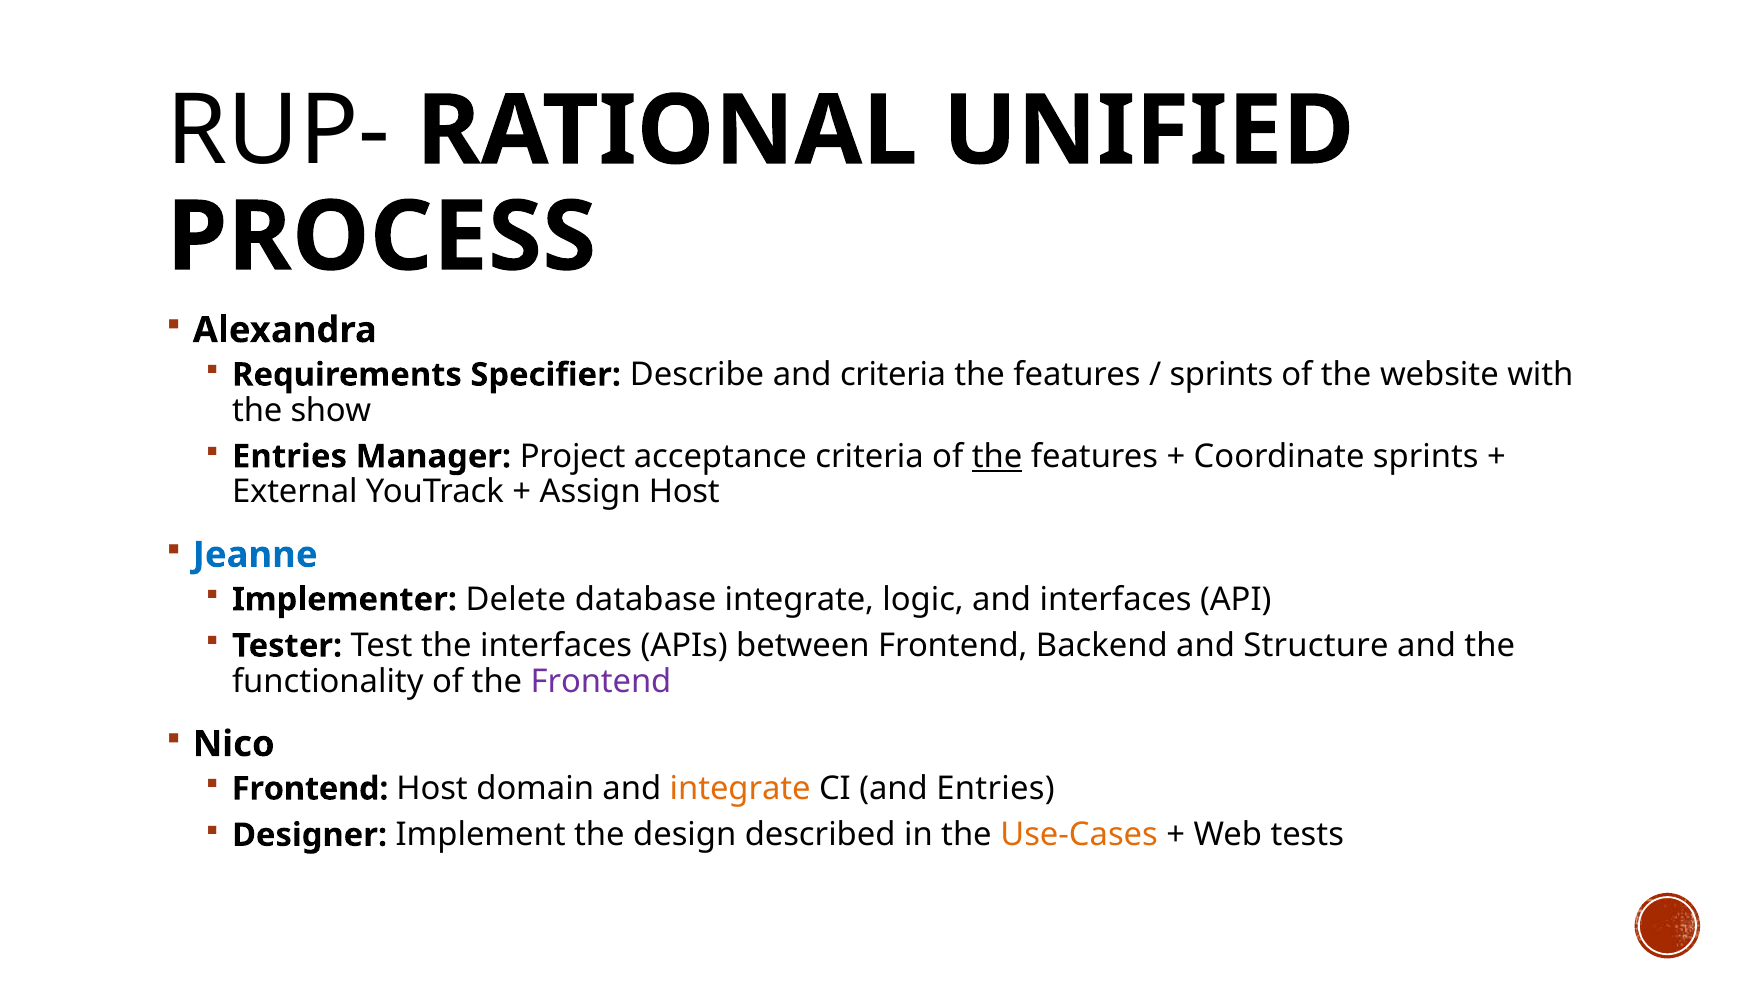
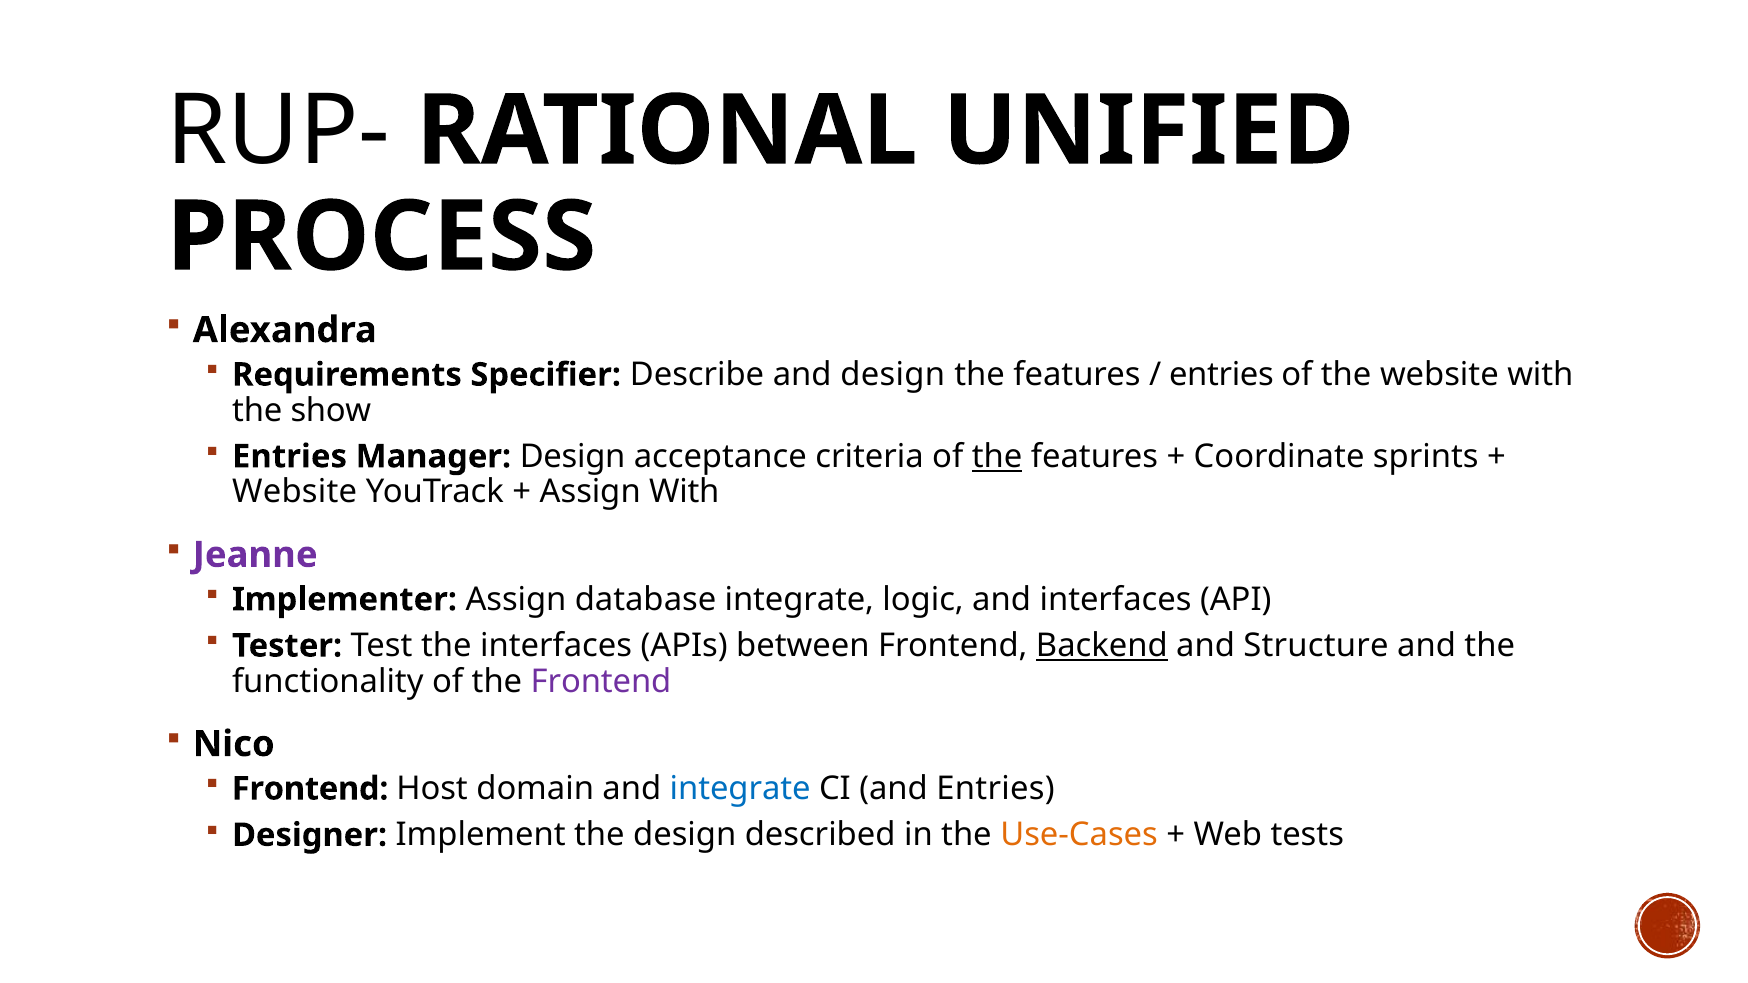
and criteria: criteria -> design (893, 375)
sprints: sprints -> entries (1221, 375)
Manager Project: Project -> Design (573, 457)
External: External -> Website (295, 492)
Assign Host: Host -> With (684, 492)
Jeanne colour: blue -> purple (255, 555)
Implementer Delete: Delete -> Assign (516, 600)
Backend underline: none -> present (1102, 646)
integrate colour: orange -> blue (740, 789)
